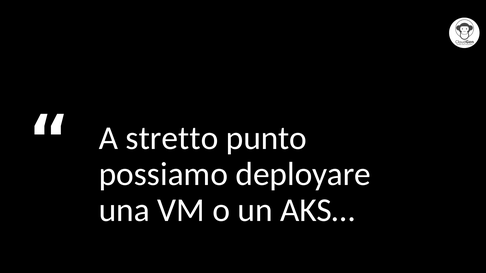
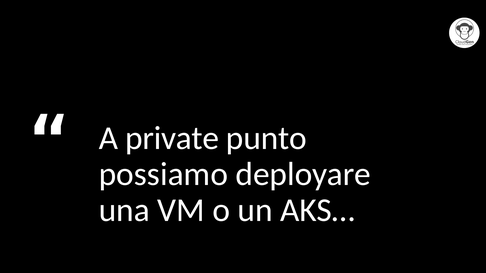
stretto: stretto -> private (172, 138)
